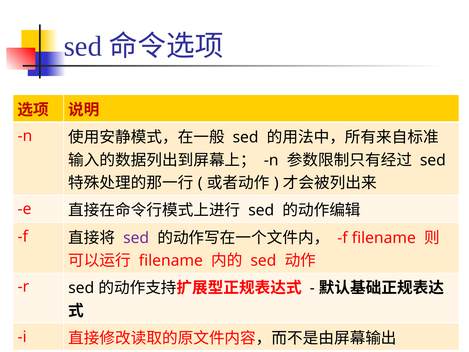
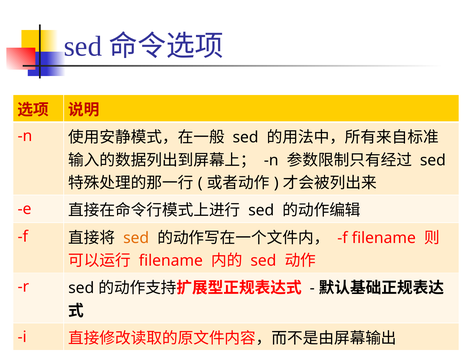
sed colour: purple -> orange (136, 238)
